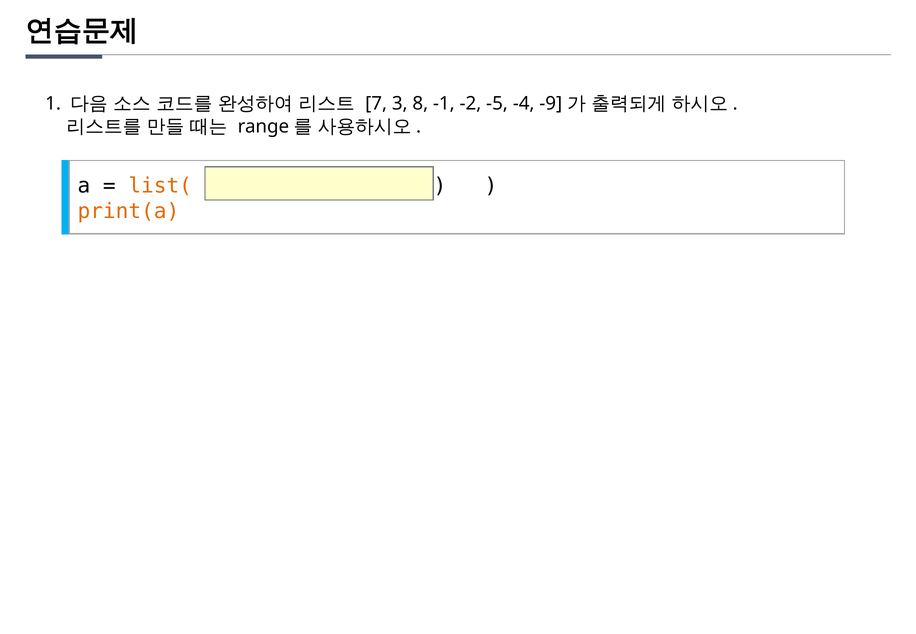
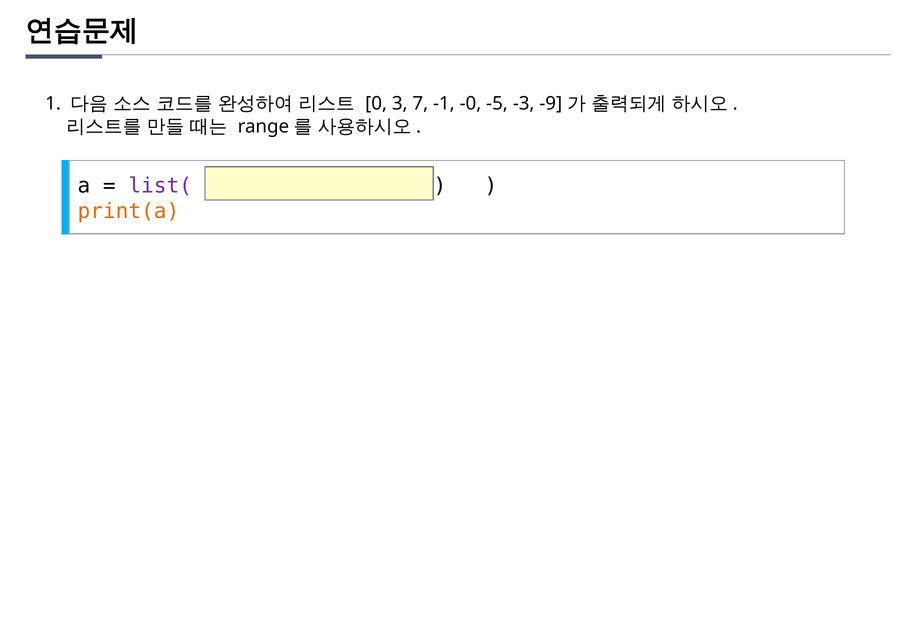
7: 7 -> 0 (376, 104)
8: 8 -> 7 (420, 104)
-1 -2: -2 -> -0 (470, 104)
-4: -4 -> -3 (524, 104)
list( colour: orange -> purple (160, 186)
